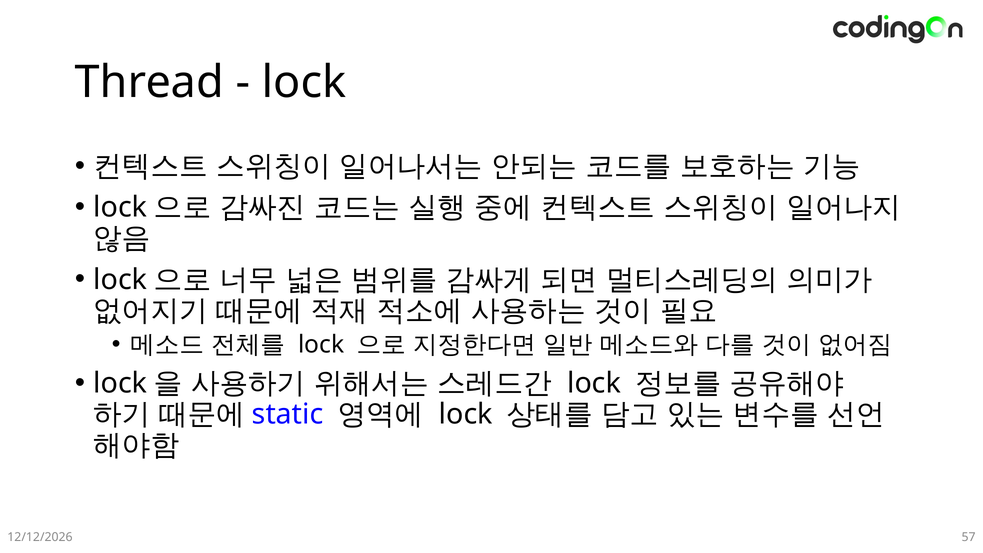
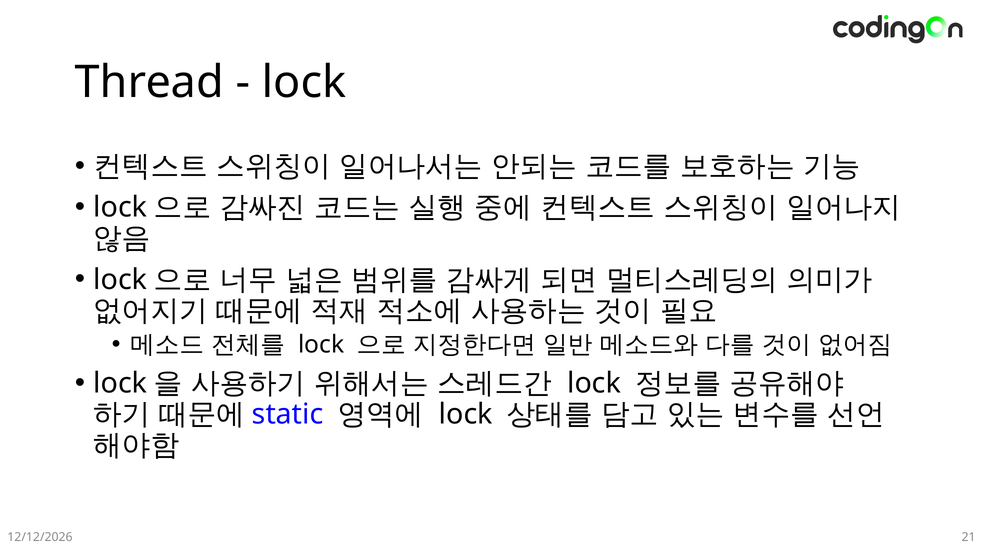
57: 57 -> 21 (969, 537)
